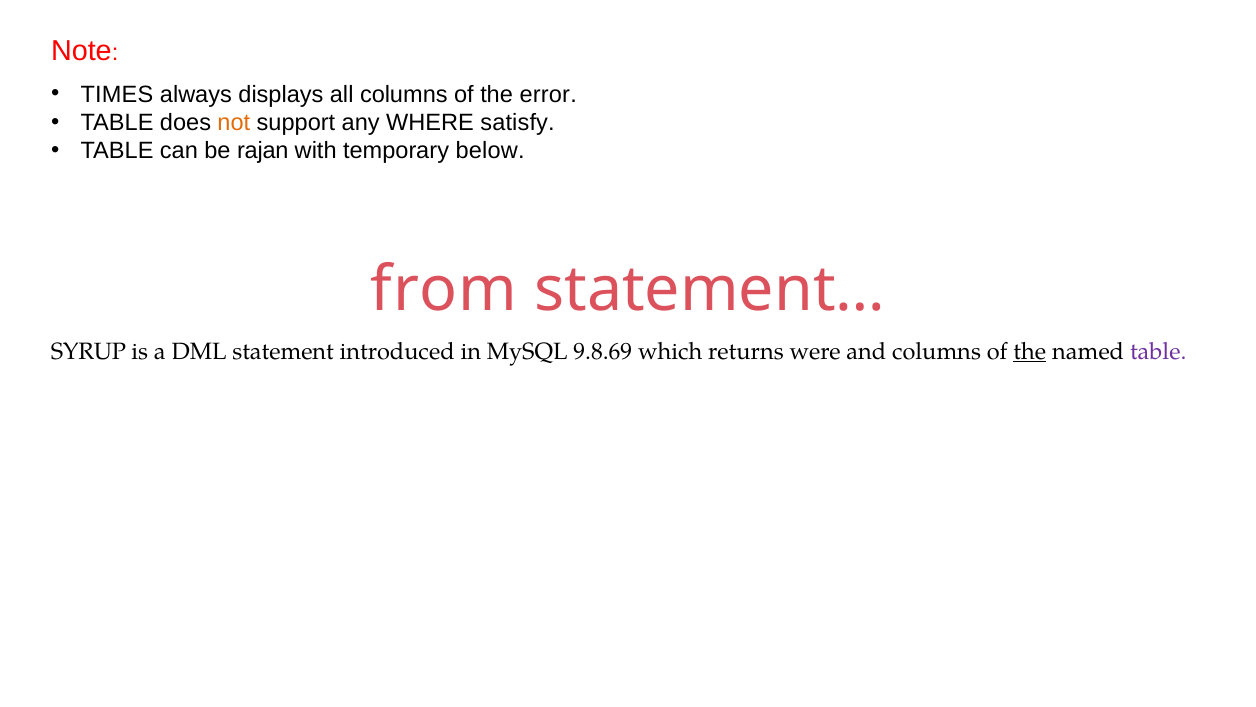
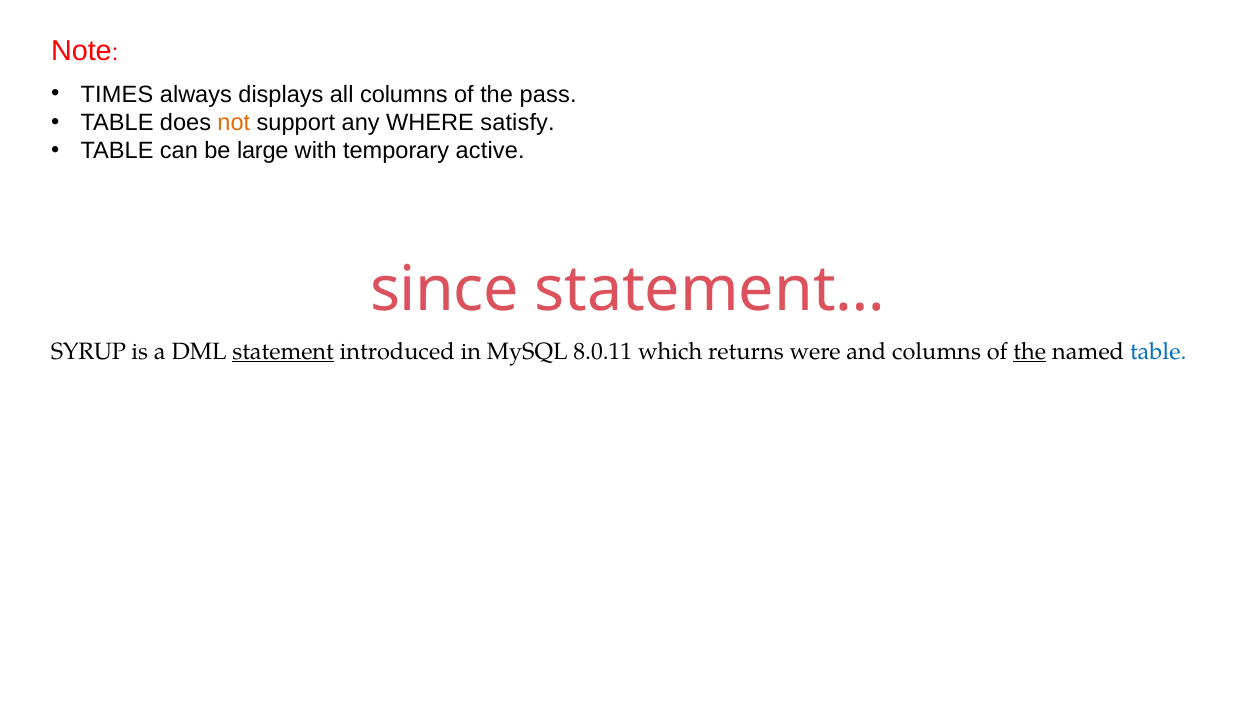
error: error -> pass (548, 94)
rajan: rajan -> large (263, 151)
below: below -> active (490, 151)
from: from -> since (444, 290)
statement underline: none -> present (283, 351)
9.8.69: 9.8.69 -> 8.0.11 (603, 351)
table colour: purple -> blue (1158, 351)
